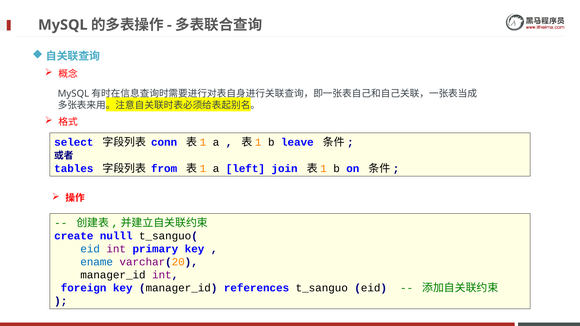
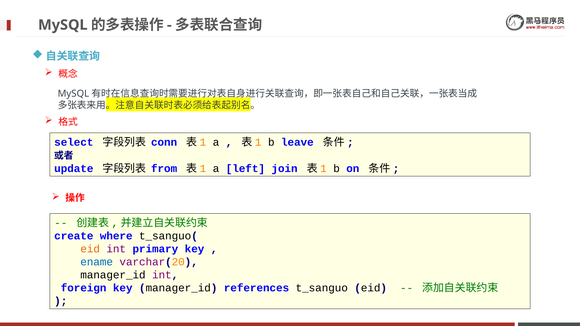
tables: tables -> update (74, 169)
nulll: nulll -> where (116, 236)
eid colour: blue -> orange (90, 249)
